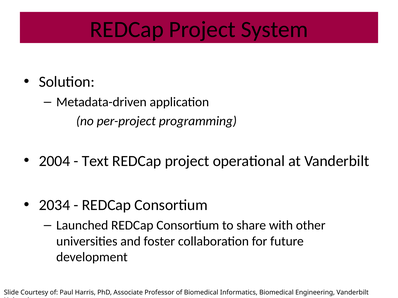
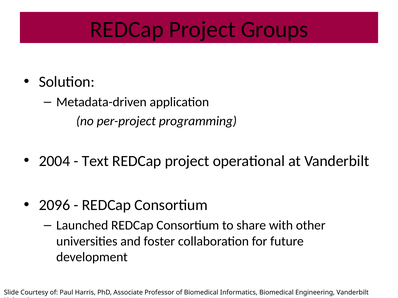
System: System -> Groups (274, 29)
2034: 2034 -> 2096 (54, 205)
